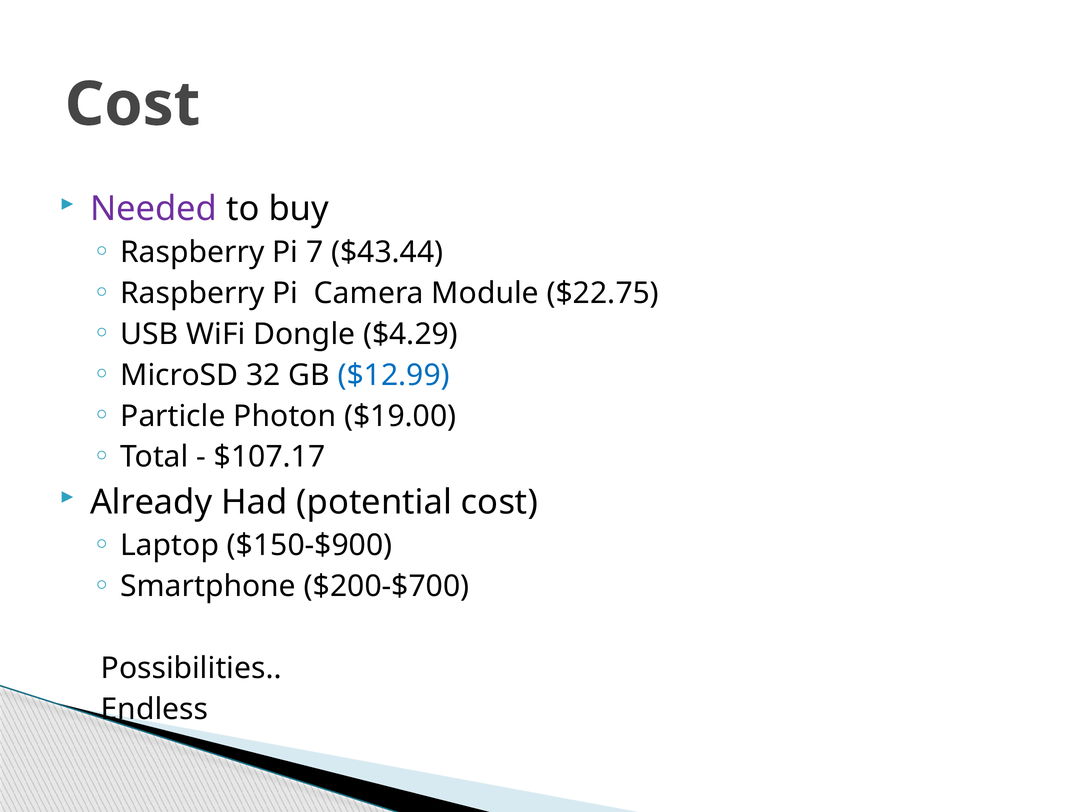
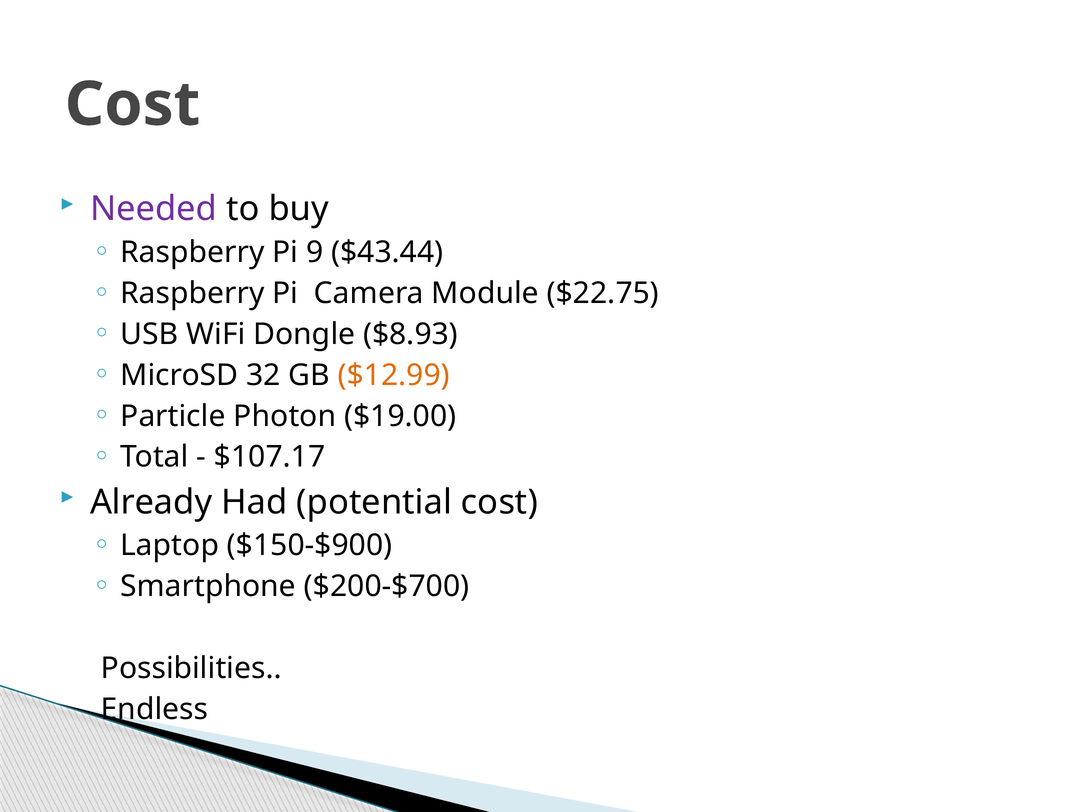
7: 7 -> 9 (315, 252)
$4.29: $4.29 -> $8.93 (410, 334)
$12.99 colour: blue -> orange (394, 375)
